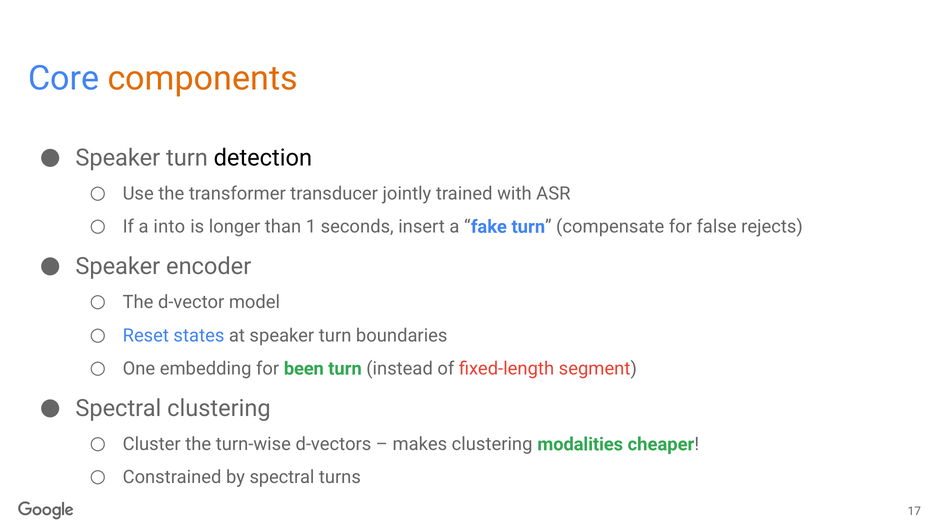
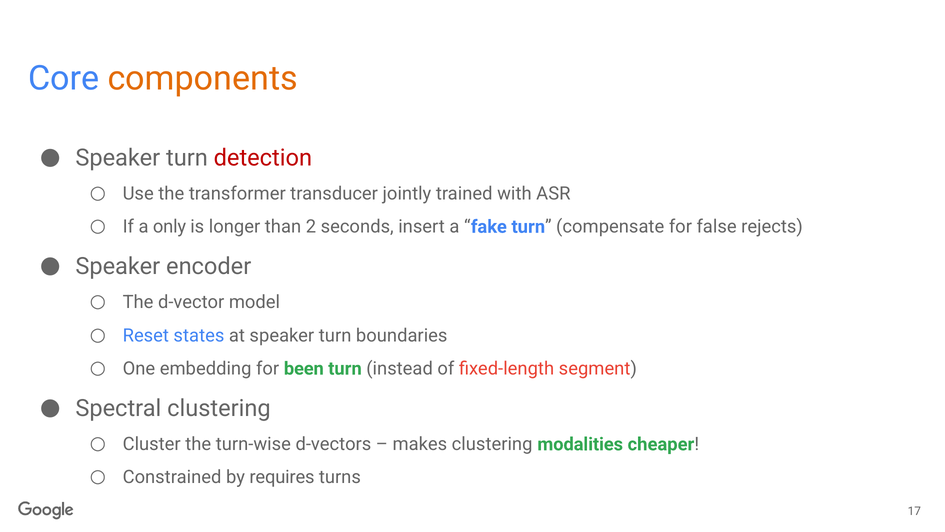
detection colour: black -> red (263, 158)
into: into -> only (169, 227)
1: 1 -> 2 (311, 227)
by spectral: spectral -> requires (282, 477)
